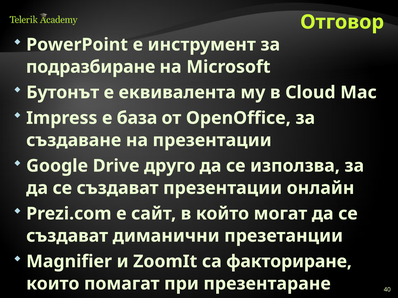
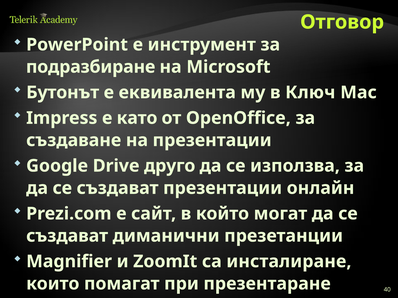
Cloud: Cloud -> Ключ (310, 93)
база: база -> като (137, 118)
факториране: факториране -> инсталиране (289, 262)
